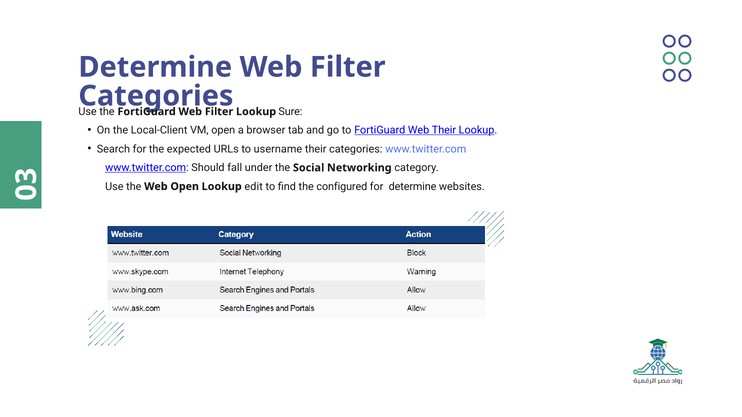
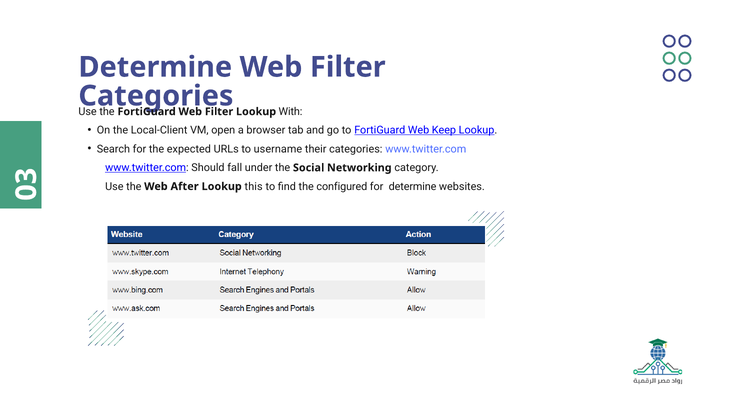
Sure: Sure -> With (290, 112)
Web Their: Their -> Keep (444, 130)
Web Open: Open -> After (185, 187)
edit: edit -> this (254, 187)
